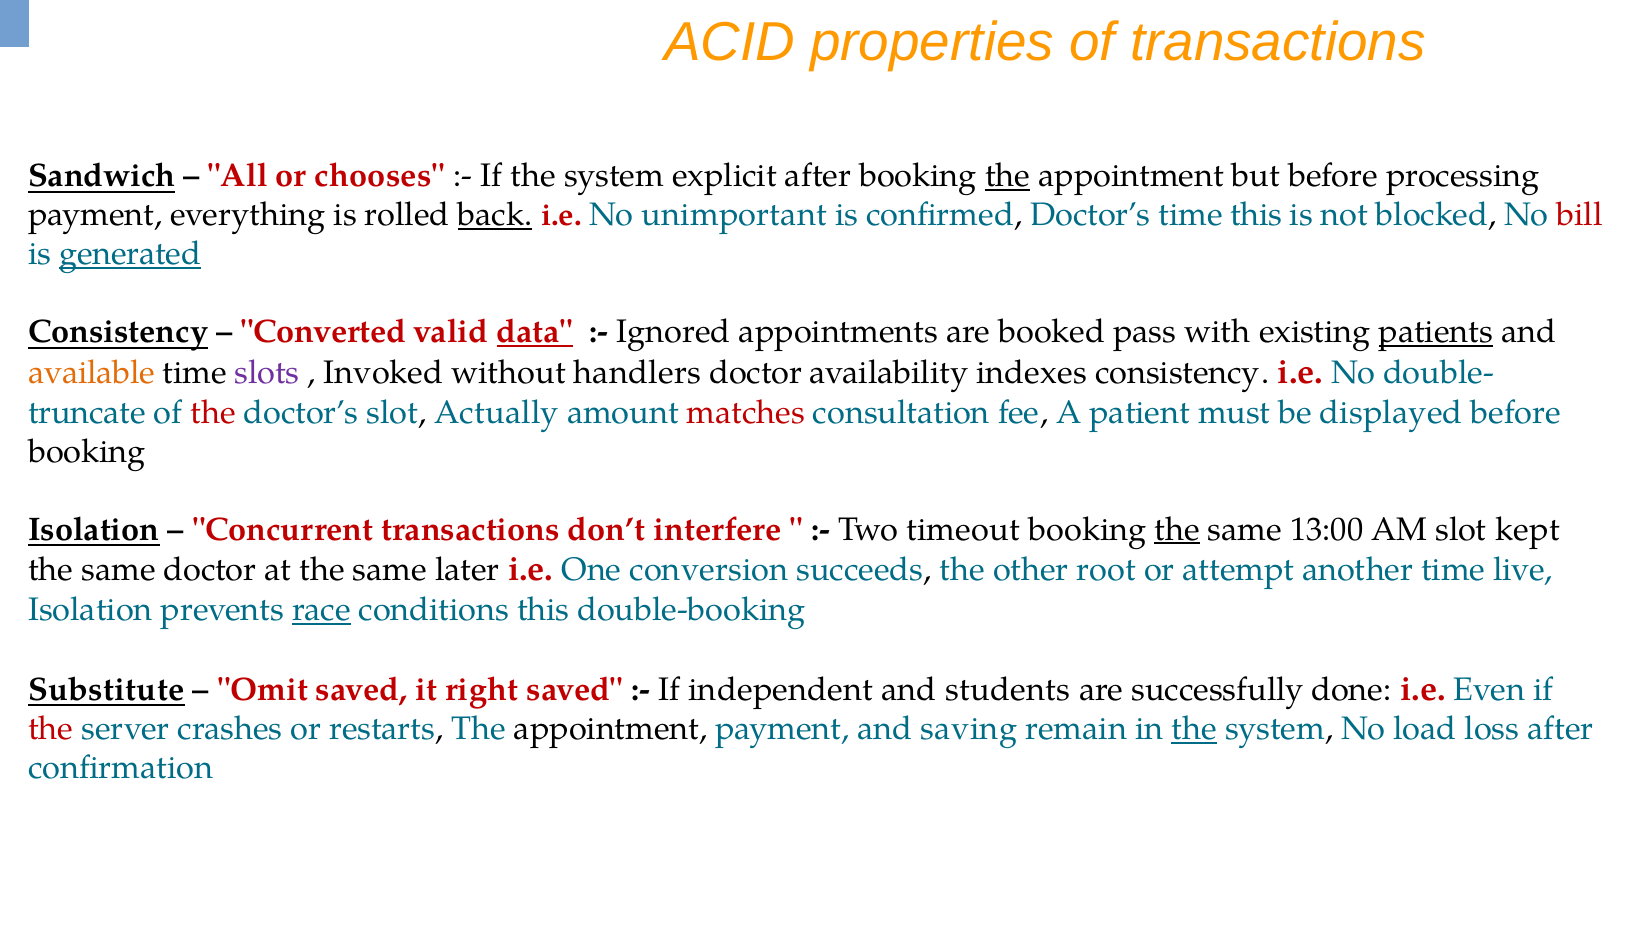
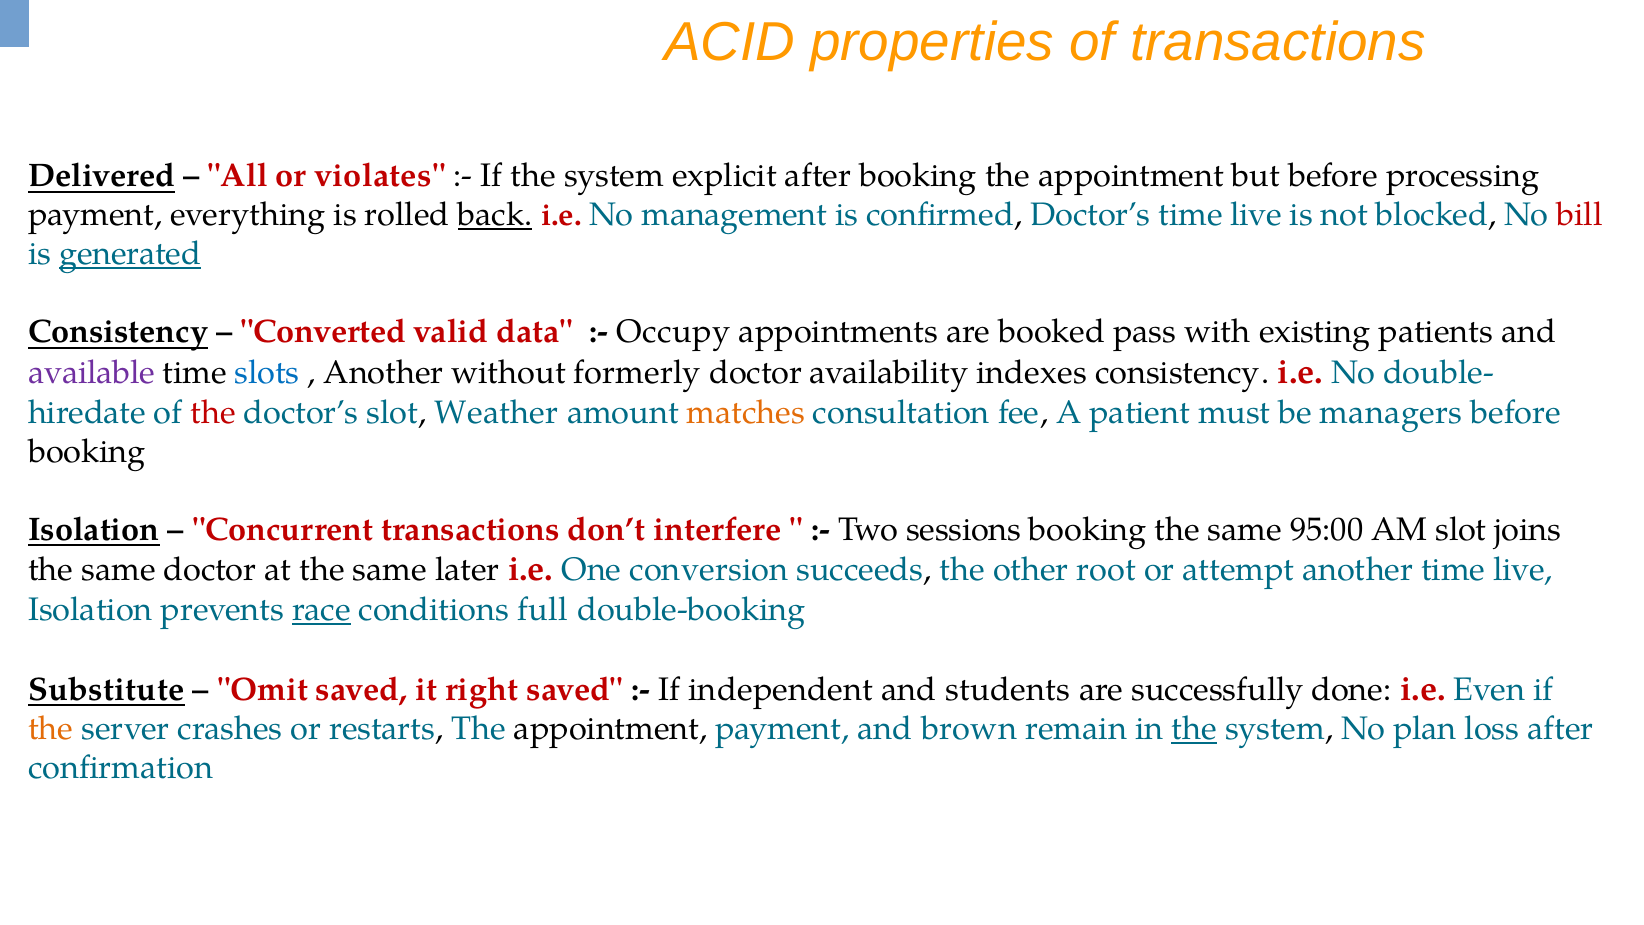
Sandwich: Sandwich -> Delivered (102, 176)
chooses: chooses -> violates (380, 176)
the underline: present -> none (1008, 176)
unimportant: unimportant -> management (734, 215)
Doctor’s time this: this -> live (1256, 215)
data underline: present -> none (535, 332)
Ignored: Ignored -> Occupy (674, 332)
patients underline: present -> none (1436, 332)
available colour: orange -> purple (92, 373)
slots colour: purple -> blue (267, 373)
Invoked: Invoked -> Another (384, 373)
handlers: handlers -> formerly (637, 373)
truncate: truncate -> hiredate (87, 412)
Actually: Actually -> Weather (497, 412)
matches colour: red -> orange (746, 412)
displayed: displayed -> managers (1391, 412)
timeout: timeout -> sessions (964, 529)
the underline: present -> none (1177, 529)
13:00: 13:00 -> 95:00 (1327, 529)
kept: kept -> joins (1528, 529)
conditions this: this -> full (543, 609)
the colour: red -> orange (51, 729)
saving: saving -> brown (969, 729)
load: load -> plan (1425, 729)
